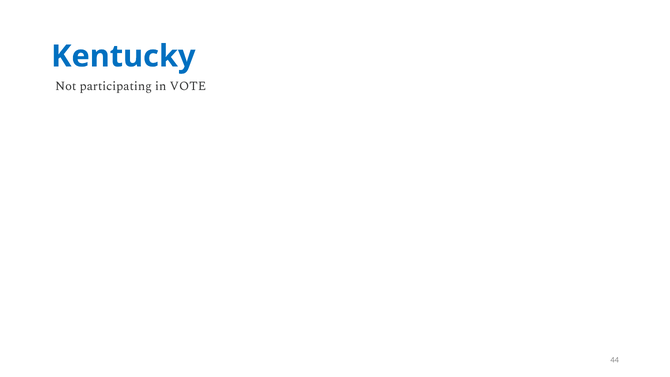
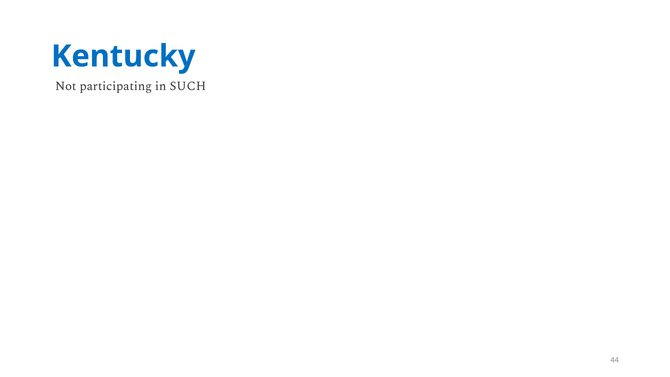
VOTE: VOTE -> SUCH (188, 86)
